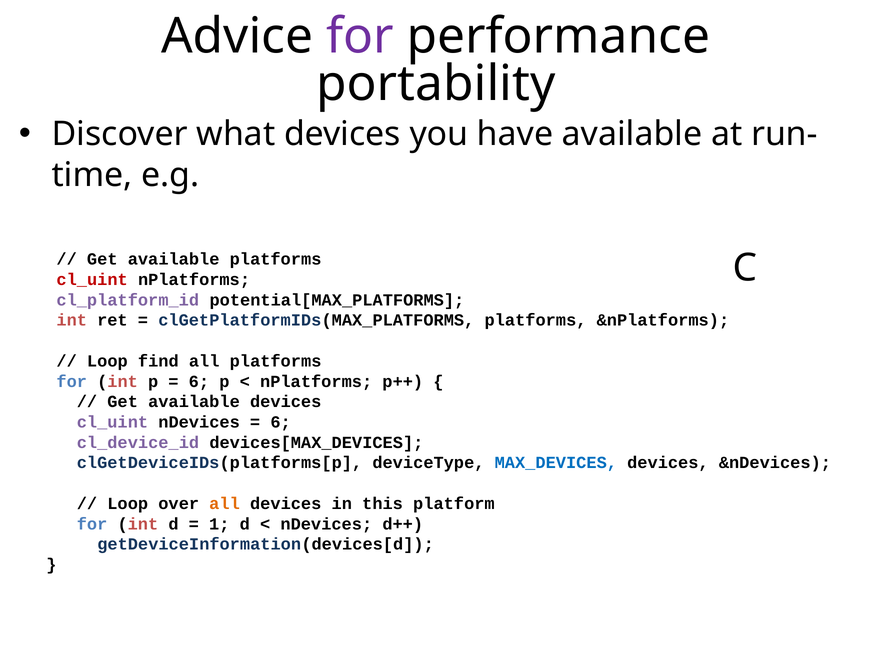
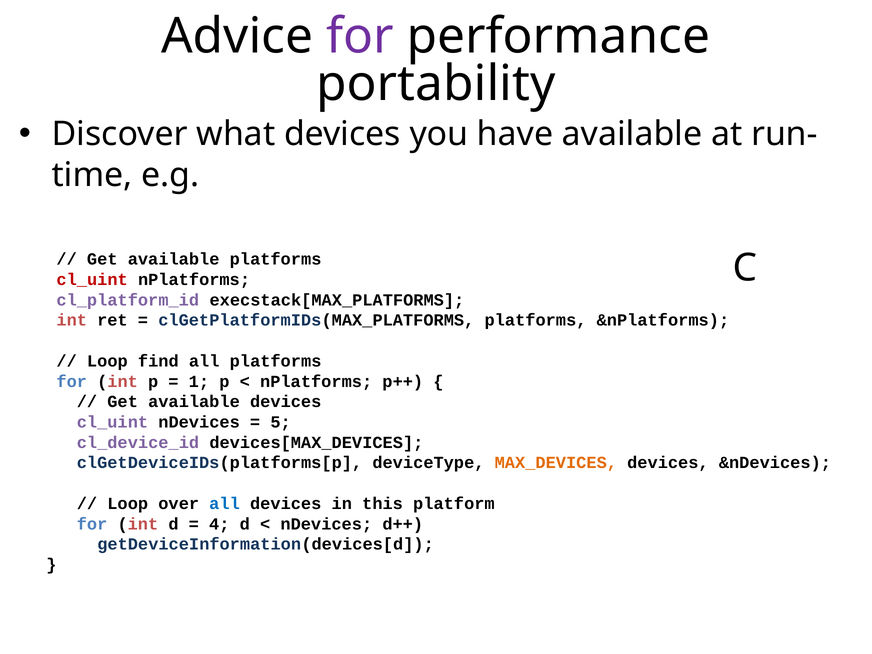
potential[MAX_PLATFORMS: potential[MAX_PLATFORMS -> execstack[MAX_PLATFORMS (337, 300)
6: 6 -> 1 (199, 381)
6: 6 -> 5 (281, 422)
MAX_DEVICES colour: blue -> orange (556, 463)
all colour: orange -> blue (225, 504)
1: 1 -> 4 (219, 524)
